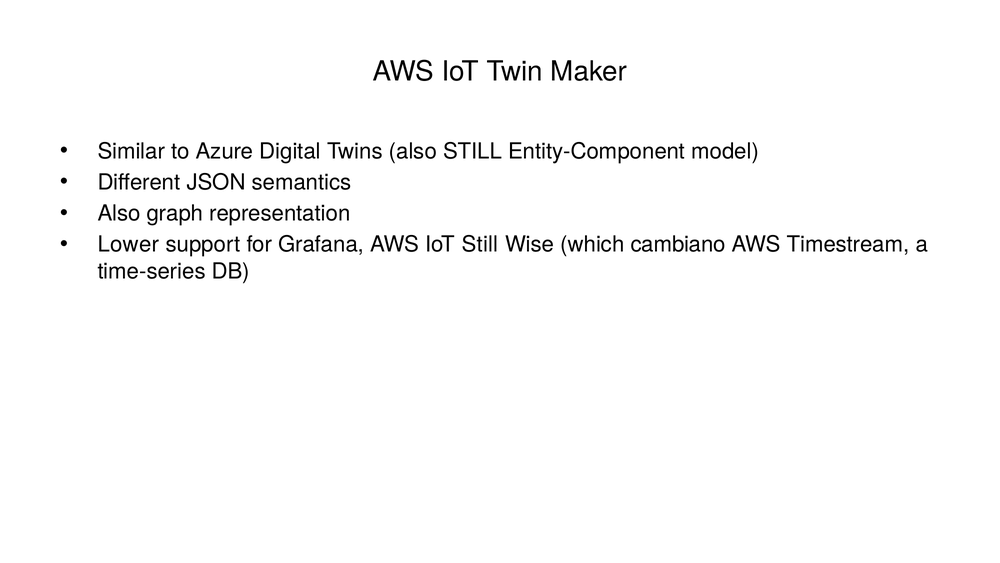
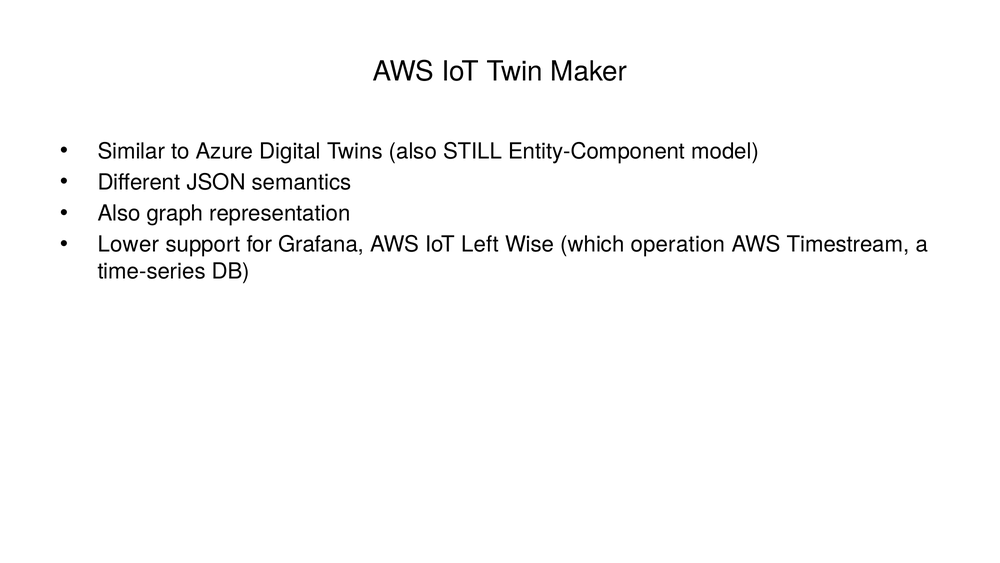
IoT Still: Still -> Left (480, 244)
cambiano: cambiano -> operation (678, 244)
